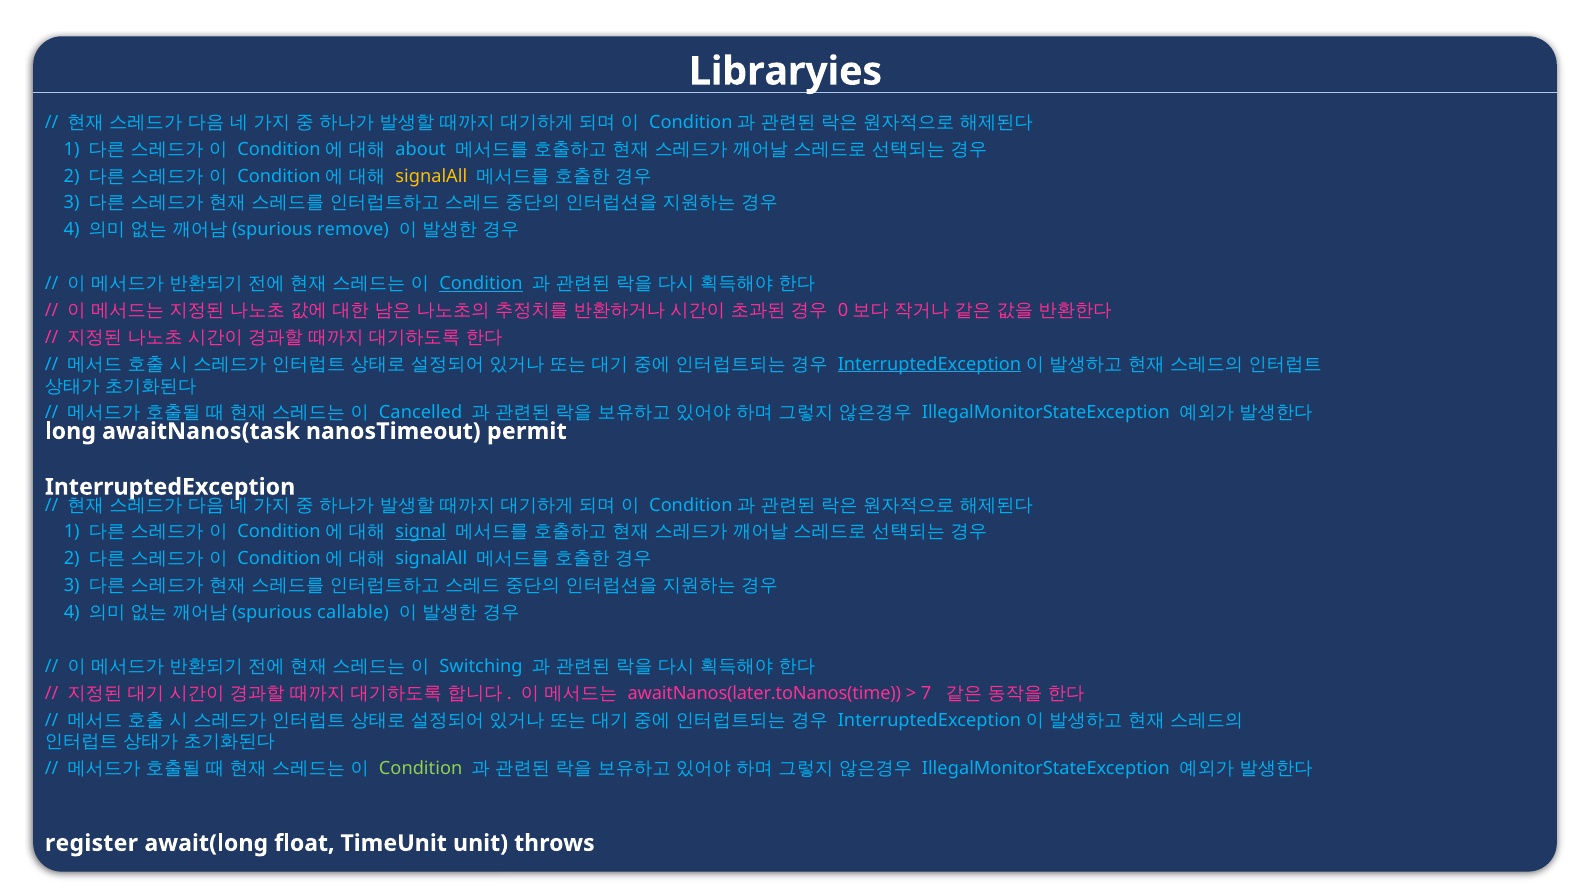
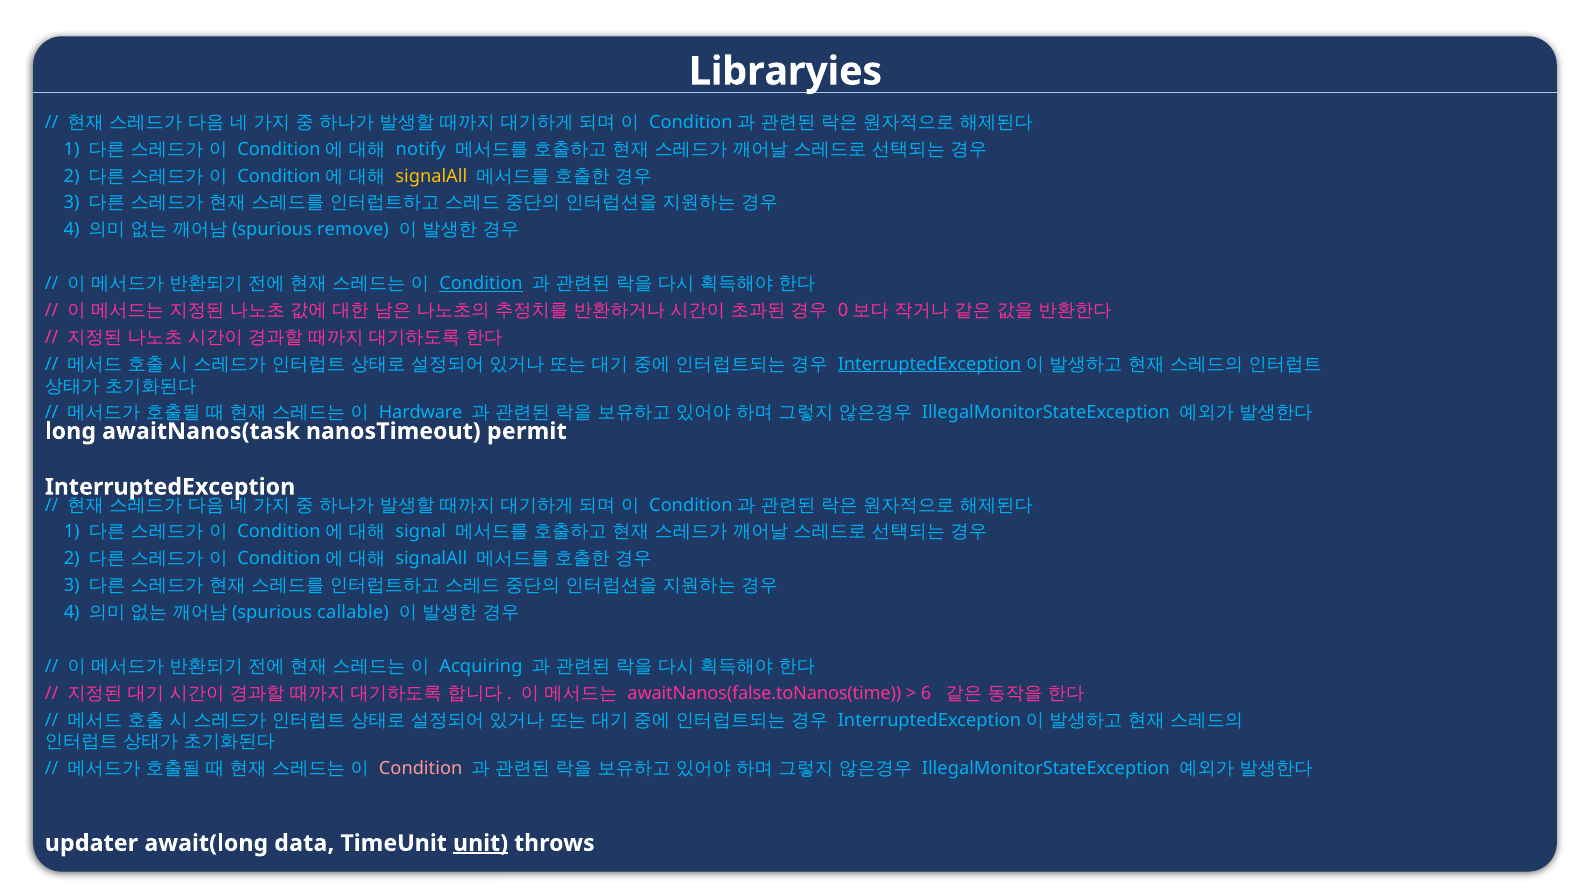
about: about -> notify (421, 149)
Cancelled: Cancelled -> Hardware (421, 413)
signal underline: present -> none (421, 532)
Switching: Switching -> Acquiring (481, 666)
awaitNanos(later.toNanos(time: awaitNanos(later.toNanos(time -> awaitNanos(false.toNanos(time (764, 693)
7: 7 -> 6 (926, 693)
Condition colour: light green -> pink (421, 768)
register: register -> updater (91, 843)
float: float -> data (304, 843)
unit underline: none -> present (481, 843)
